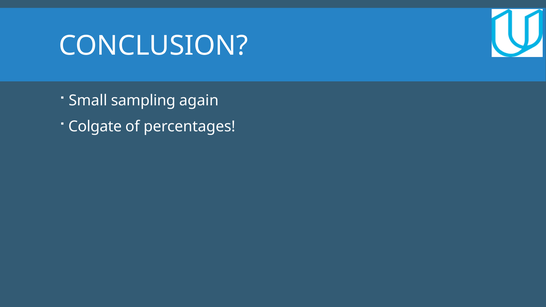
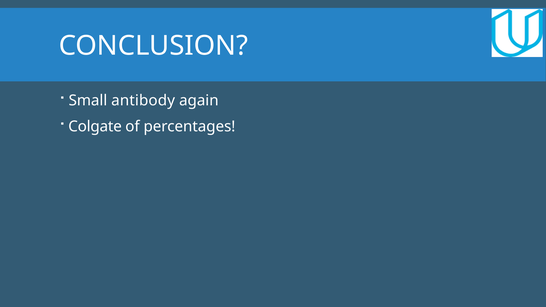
sampling: sampling -> antibody (143, 101)
